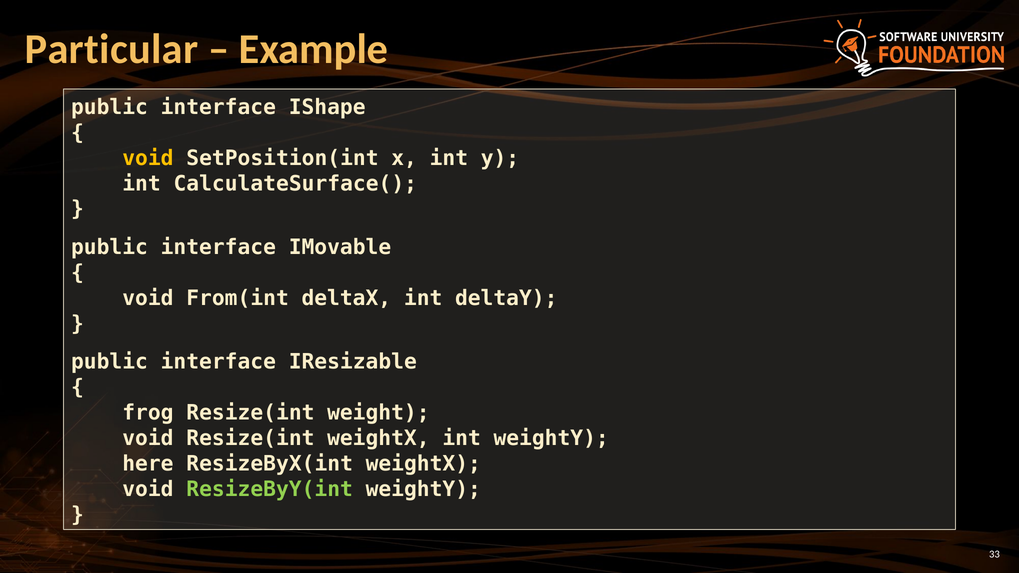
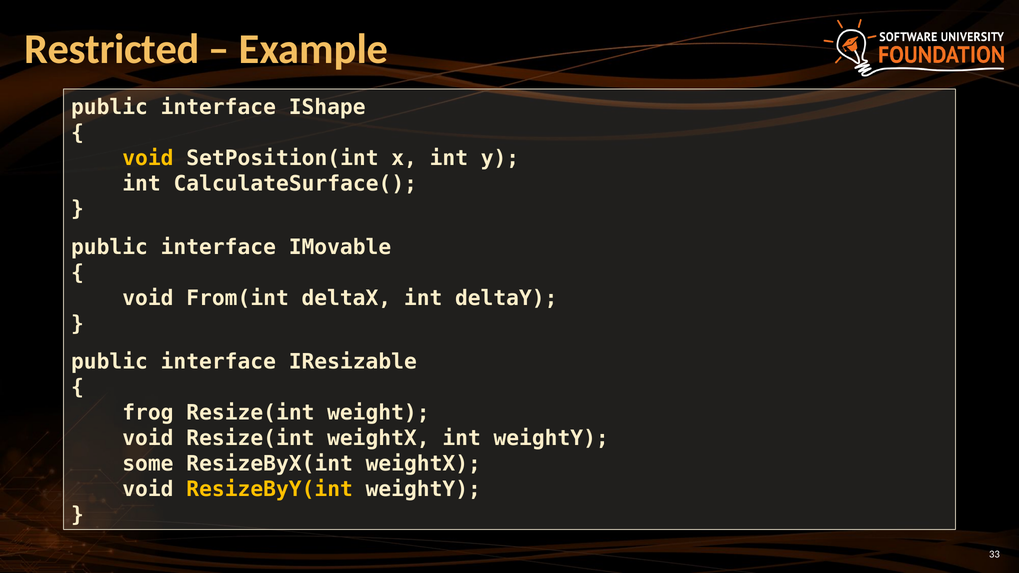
Particular: Particular -> Restricted (112, 50)
here: here -> some (148, 464)
ResizeByY(int colour: light green -> yellow (270, 489)
